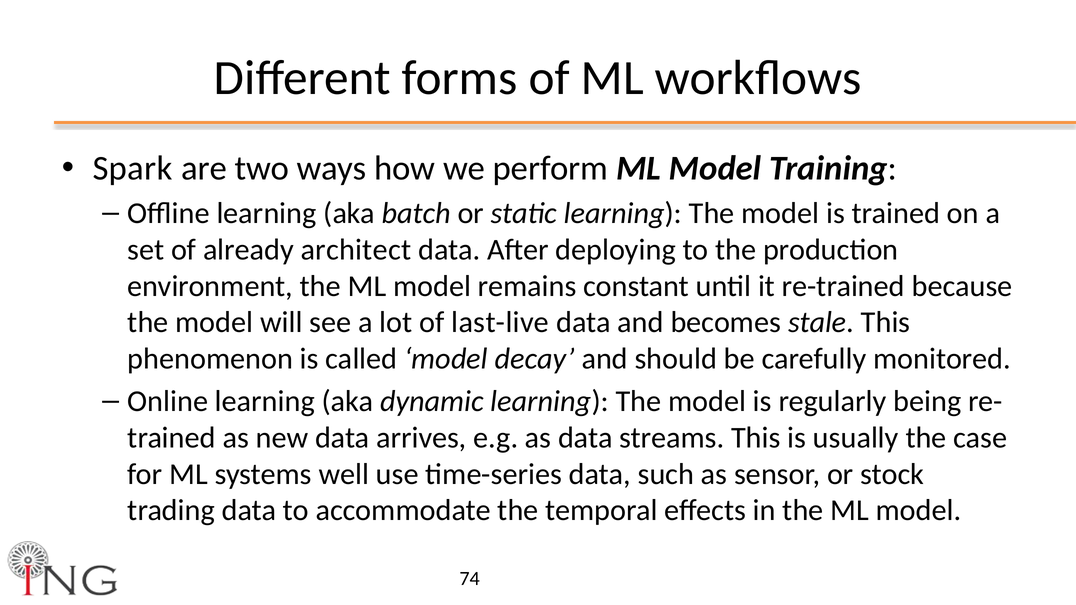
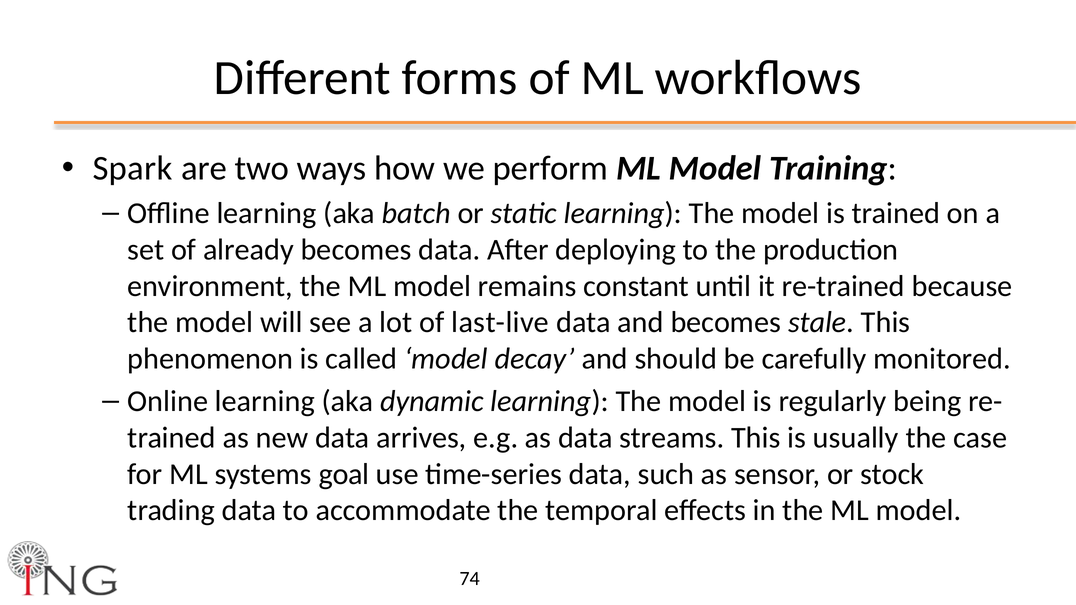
already architect: architect -> becomes (356, 250)
well: well -> goal (344, 474)
